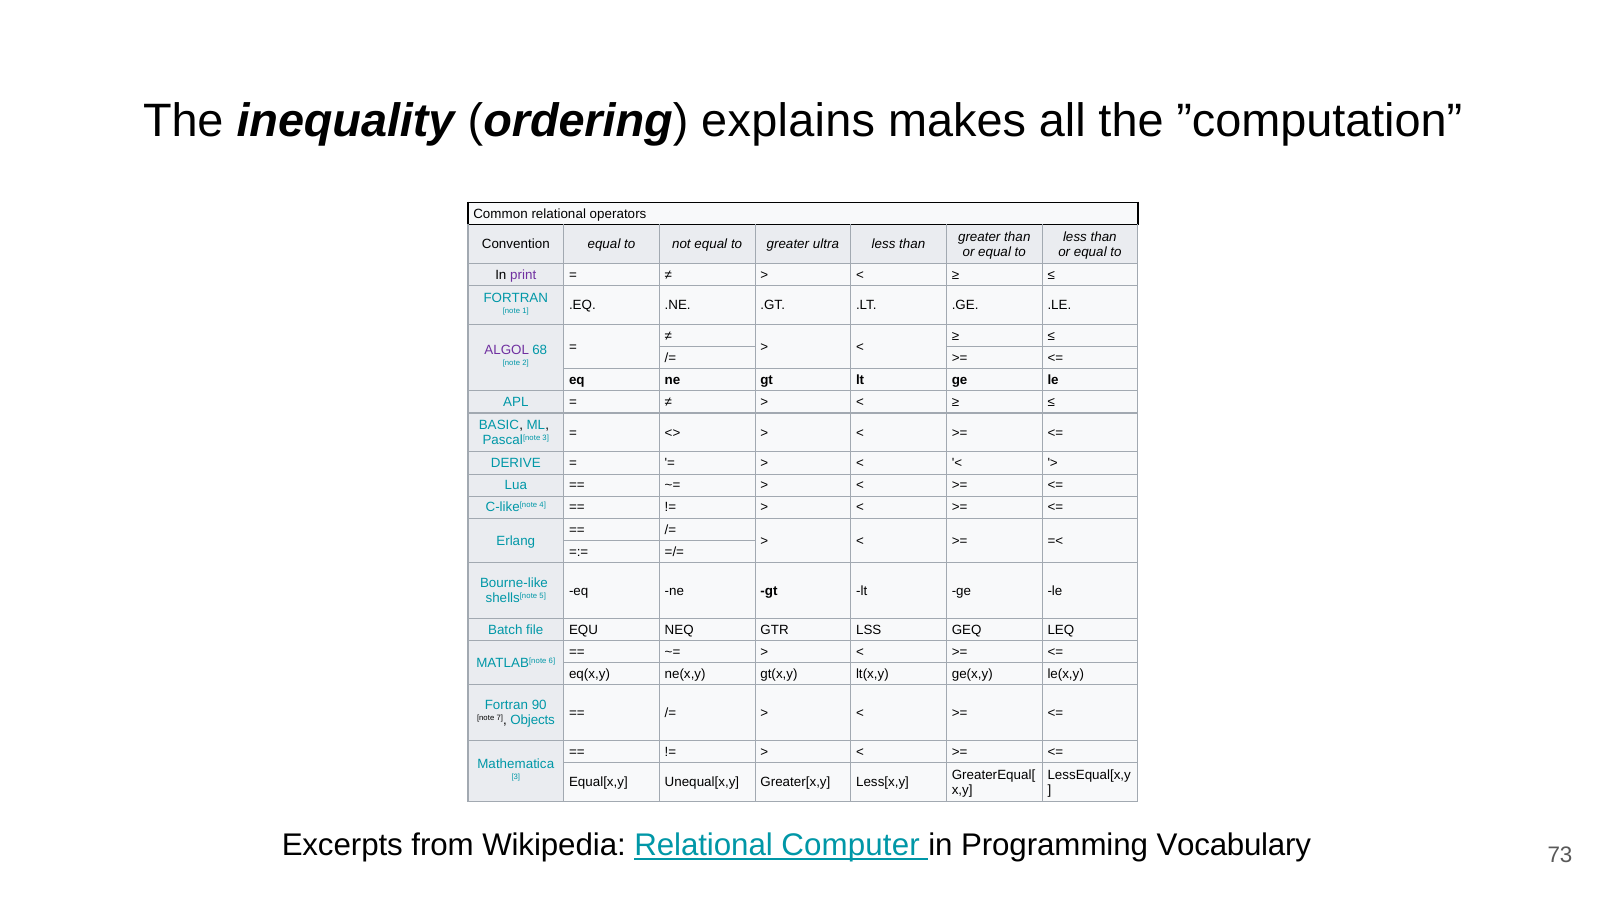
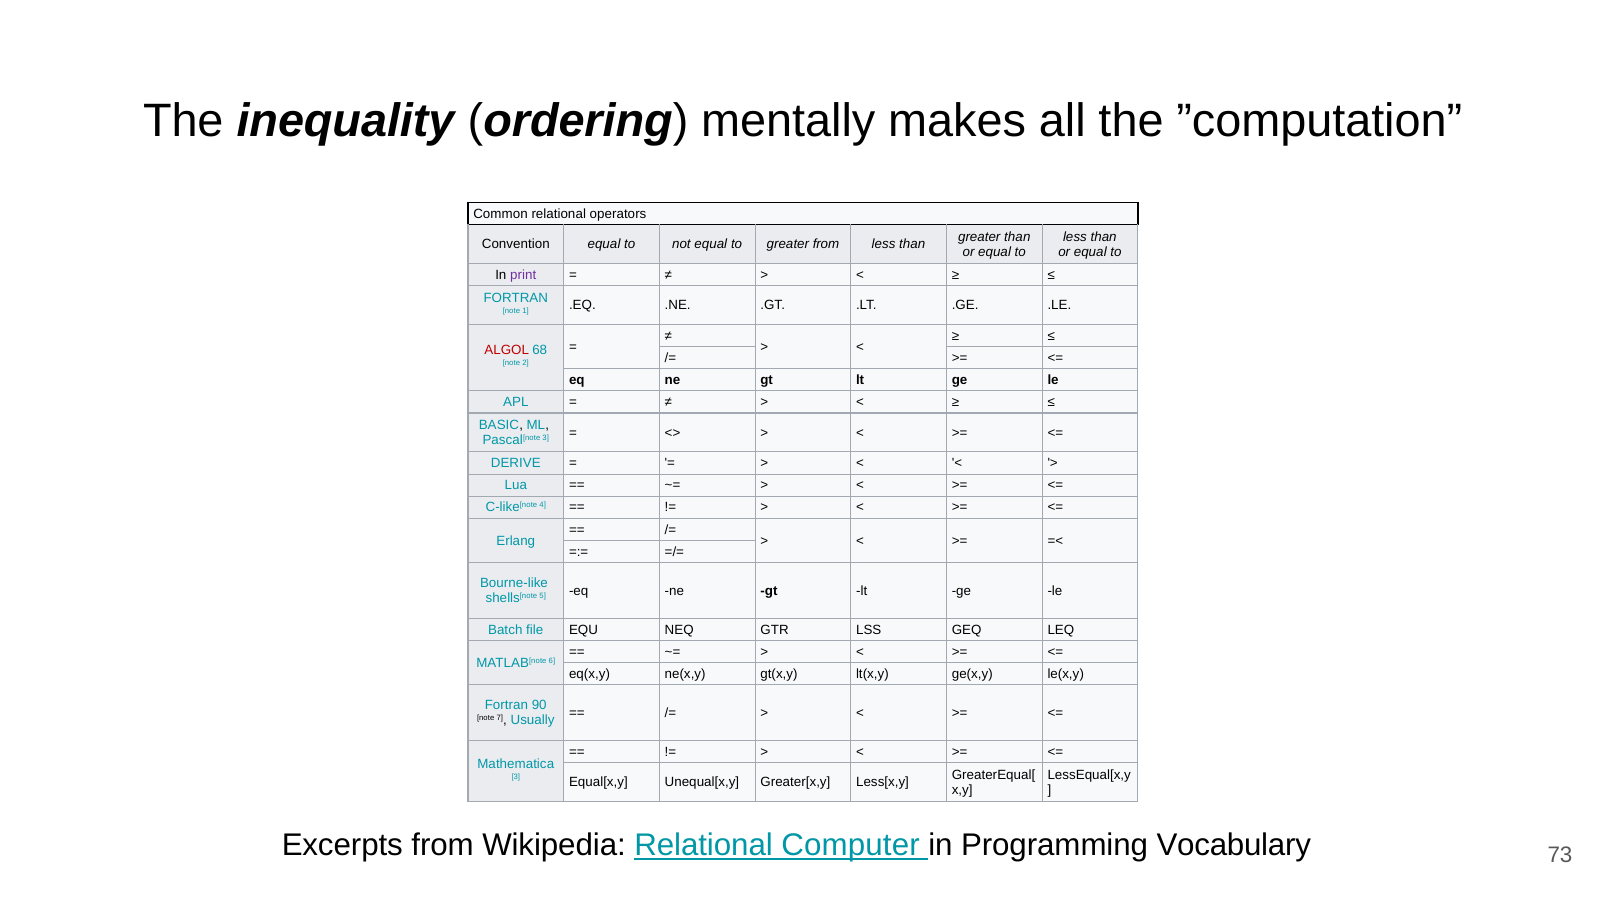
explains: explains -> mentally (788, 122)
greater ultra: ultra -> from (826, 244)
ALGOL colour: purple -> red (507, 351)
Objects: Objects -> Usually (533, 721)
